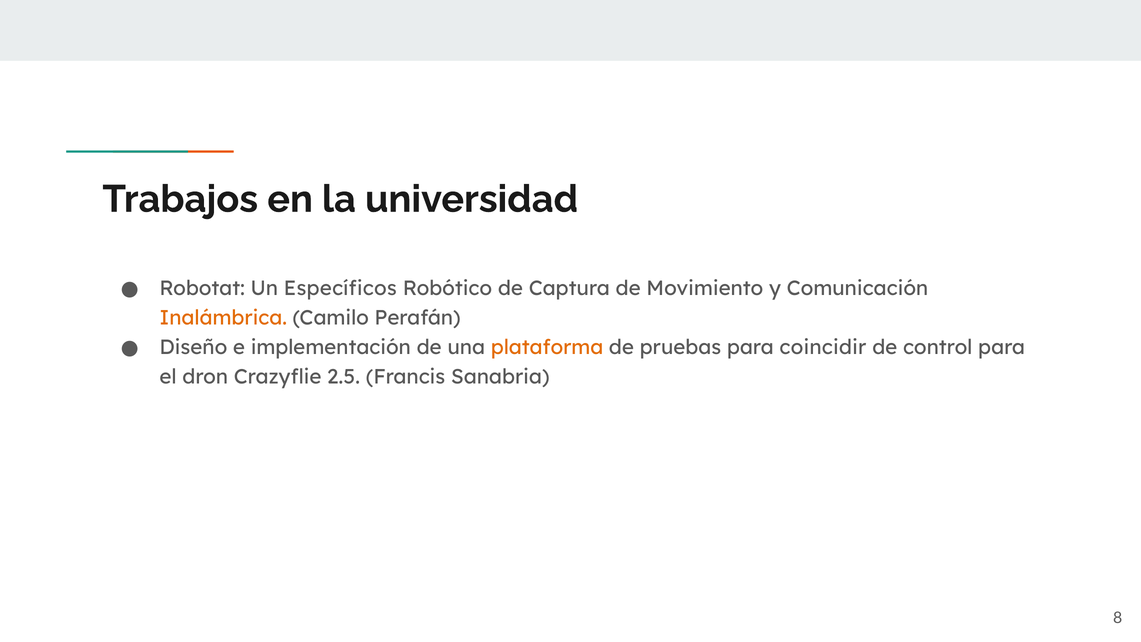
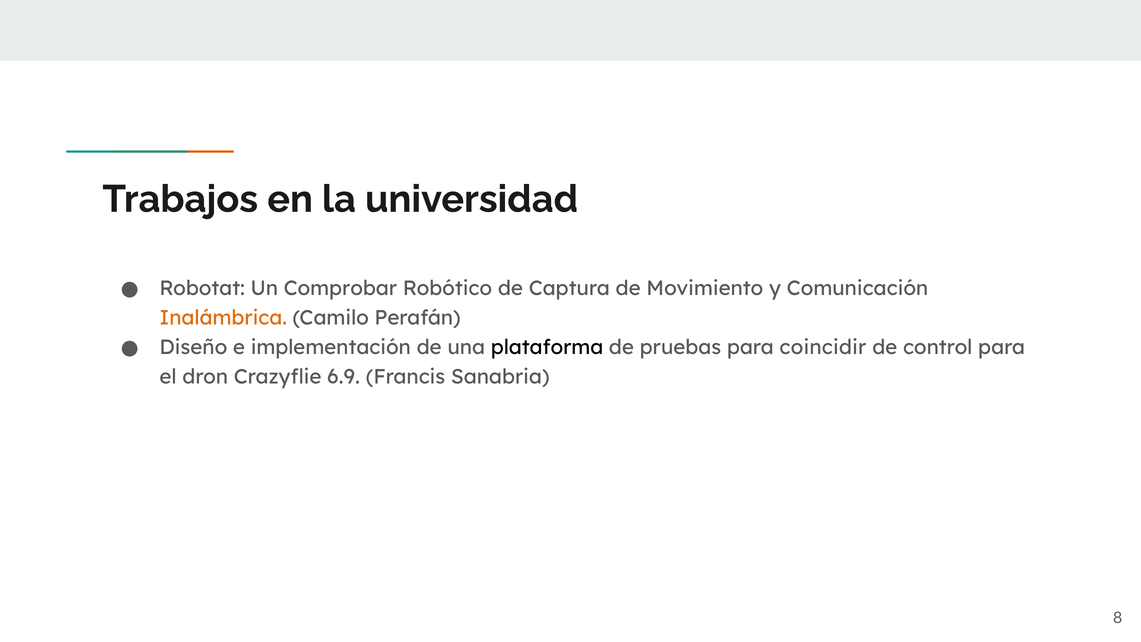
Específicos: Específicos -> Comprobar (340, 288)
plataforma colour: orange -> black (547, 347)
2.5: 2.5 -> 6.9 (344, 377)
